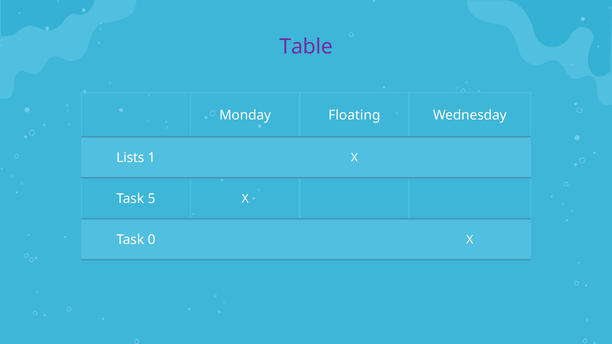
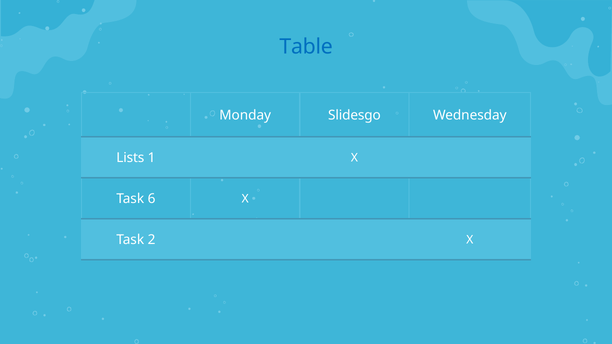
Table colour: purple -> blue (306, 47)
Floating: Floating -> Slidesgo (354, 115)
5: 5 -> 6 (152, 199)
0: 0 -> 2 (152, 240)
